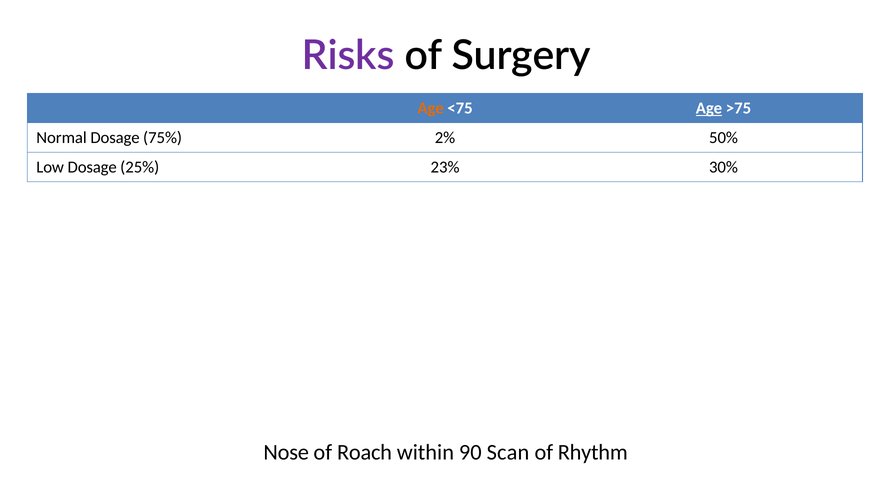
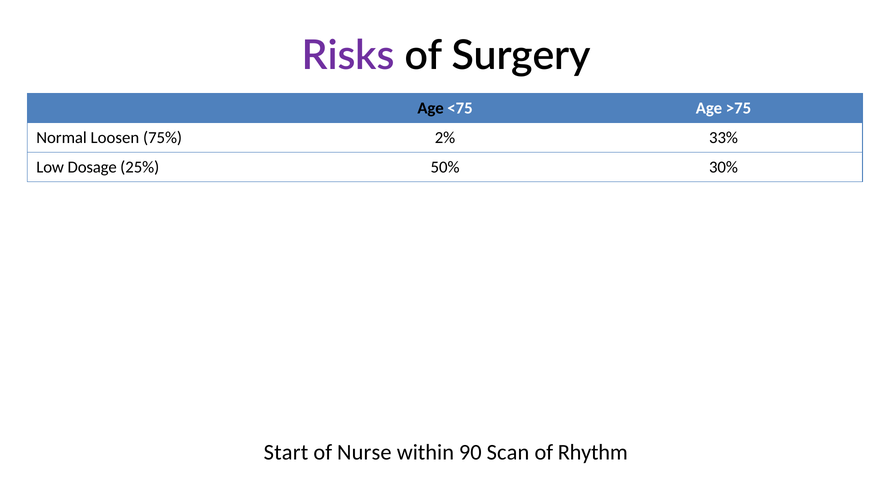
Age colour: orange -> black (431, 108)
Age underline: present -> none (709, 108)
Normal Dosage: Dosage -> Loosen (115, 138)
50%: 50% -> 33% (723, 138)
23%: 23% -> 50% (445, 167)
Nose: Nose -> Start (286, 452)
Roach: Roach -> Nurse (364, 452)
